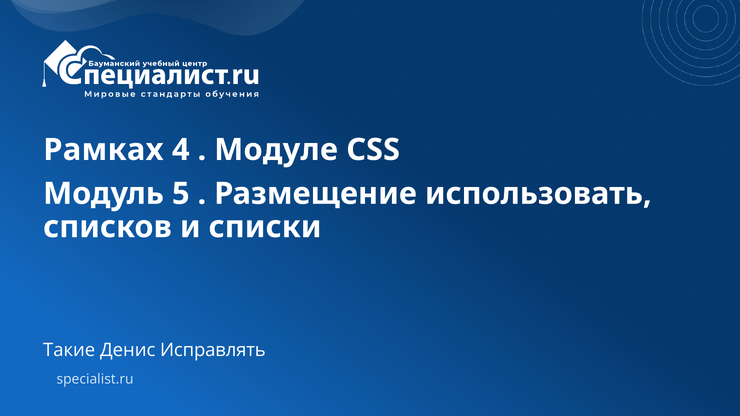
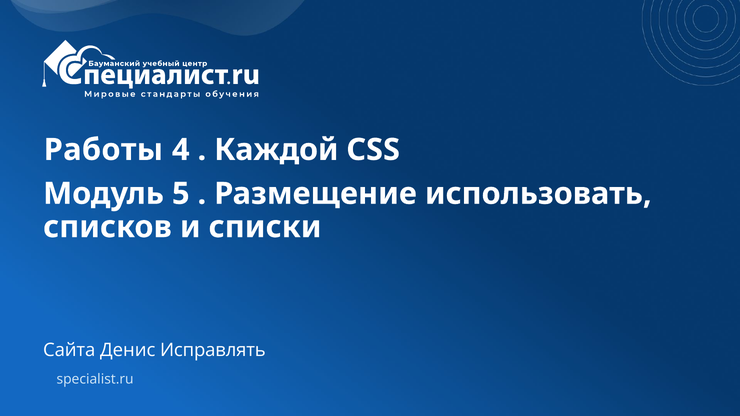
Рамках: Рамках -> Работы (103, 150)
Модуле: Модуле -> Каждой (276, 150)
Такие: Такие -> Сайта (69, 350)
